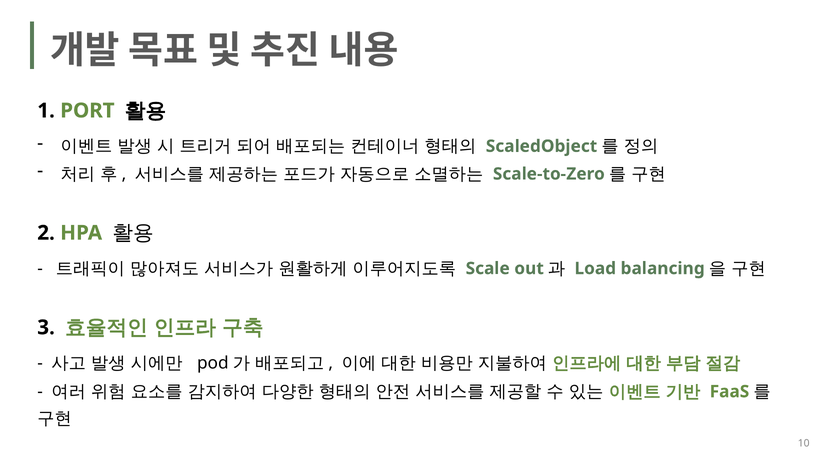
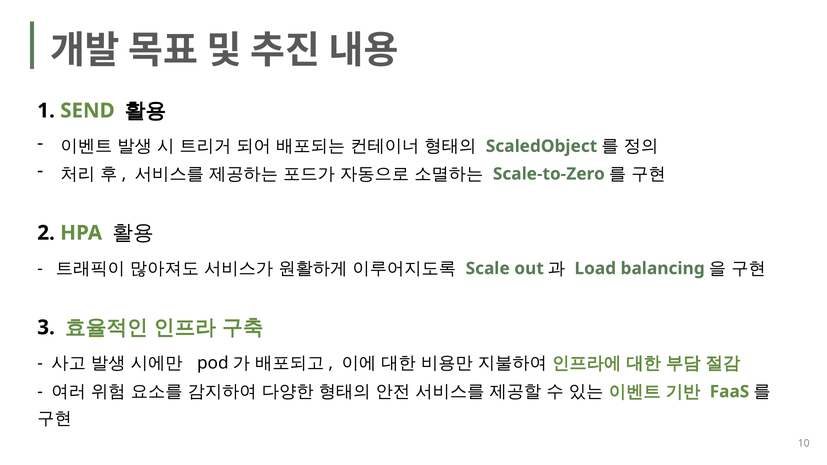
PORT: PORT -> SEND (87, 111)
